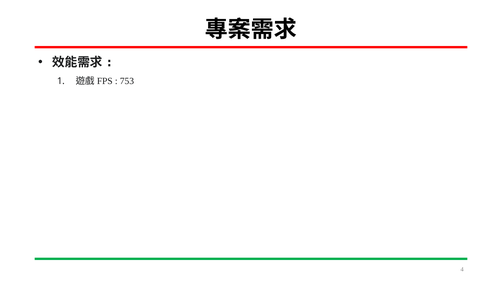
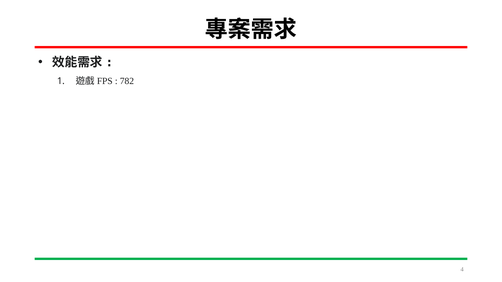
753: 753 -> 782 (127, 81)
